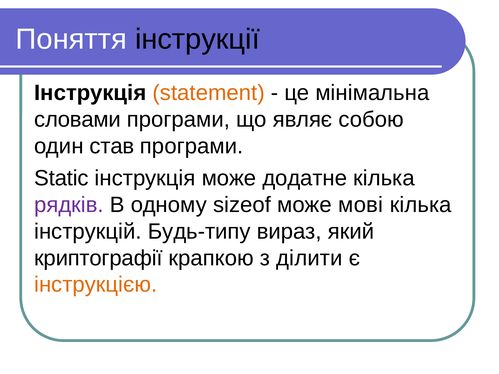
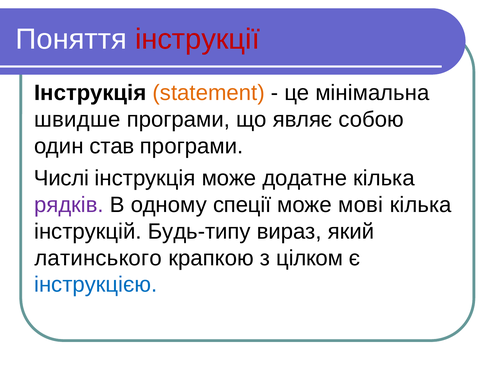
інструкції colour: black -> red (197, 39)
словами: словами -> швидше (77, 120)
Static: Static -> Числі (61, 178)
sizeof: sizeof -> спеції (242, 205)
криптографії: криптографії -> латинського (98, 258)
ділити: ділити -> цілком (310, 258)
інструкцією colour: orange -> blue (96, 285)
